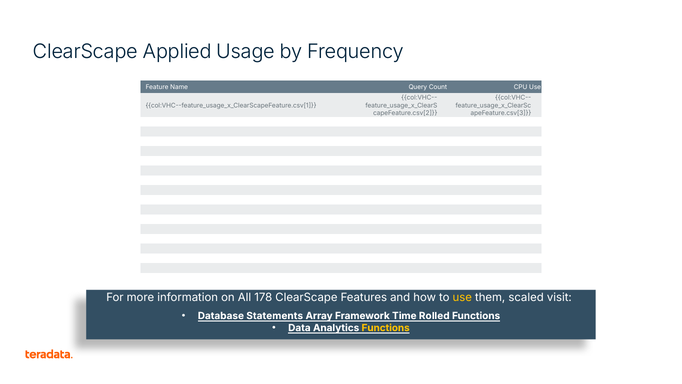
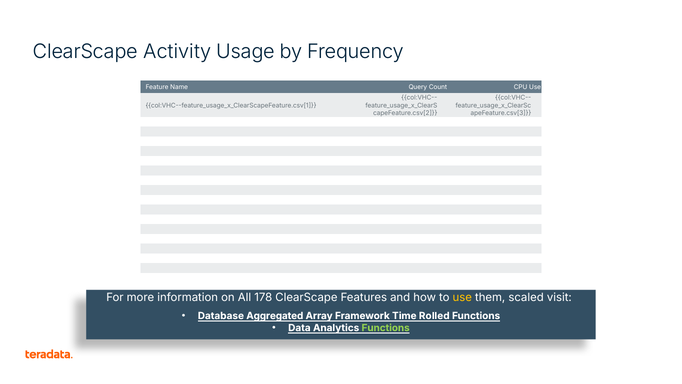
Applied: Applied -> Activity (177, 52)
Statements: Statements -> Aggregated (275, 316)
Functions colour: yellow -> light green (386, 328)
